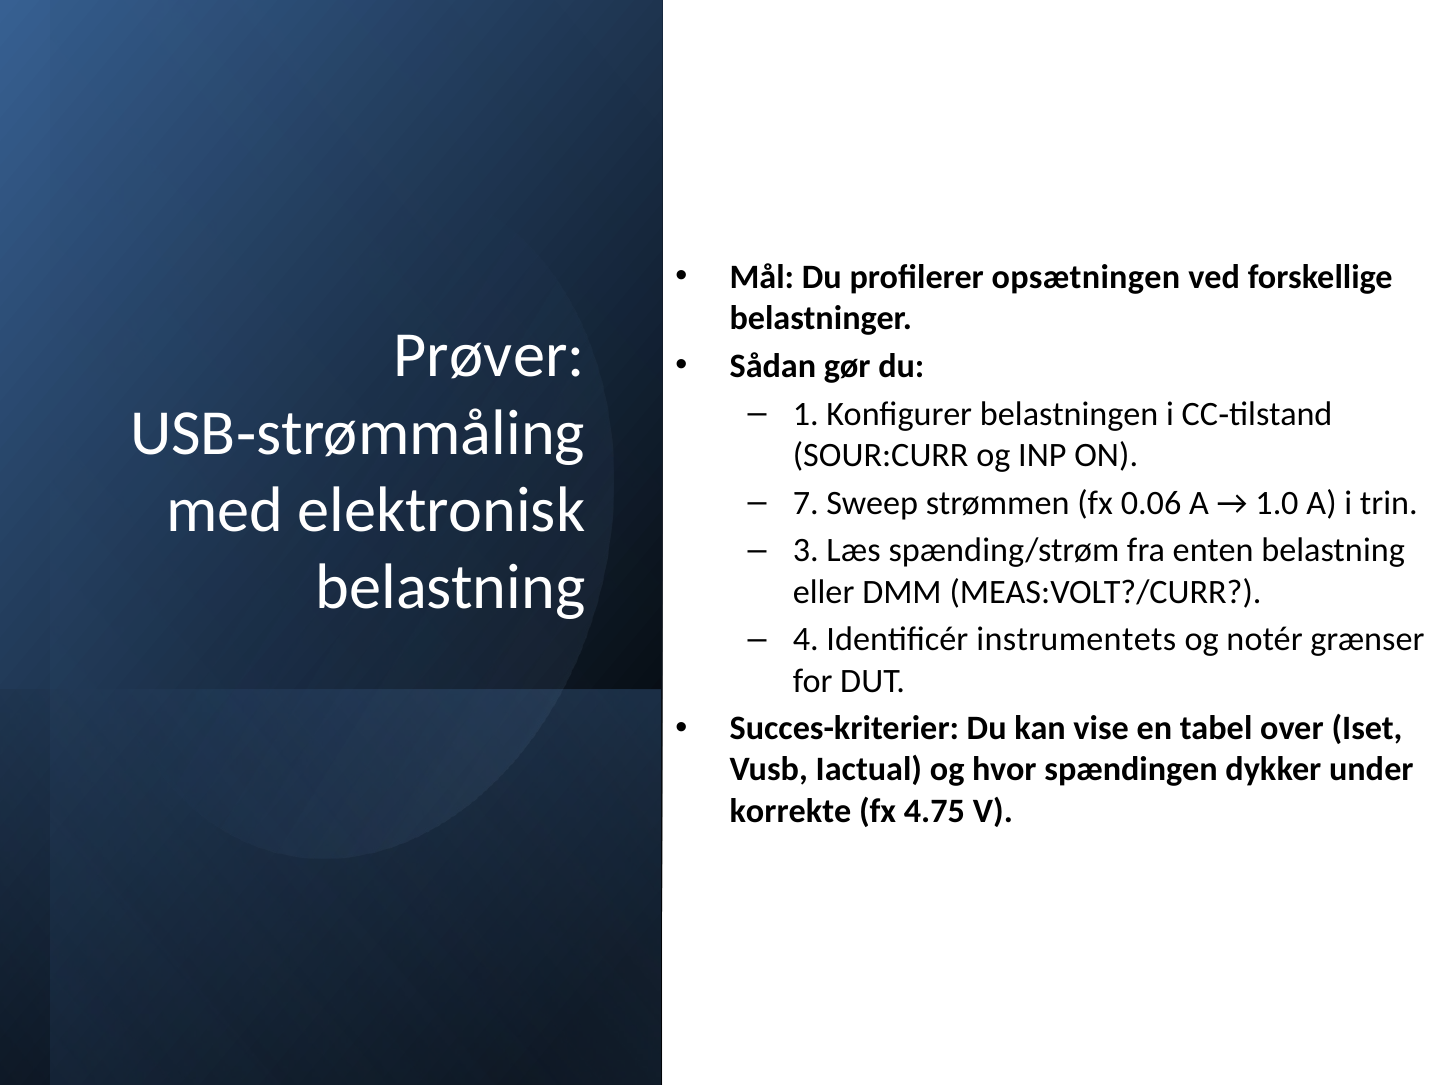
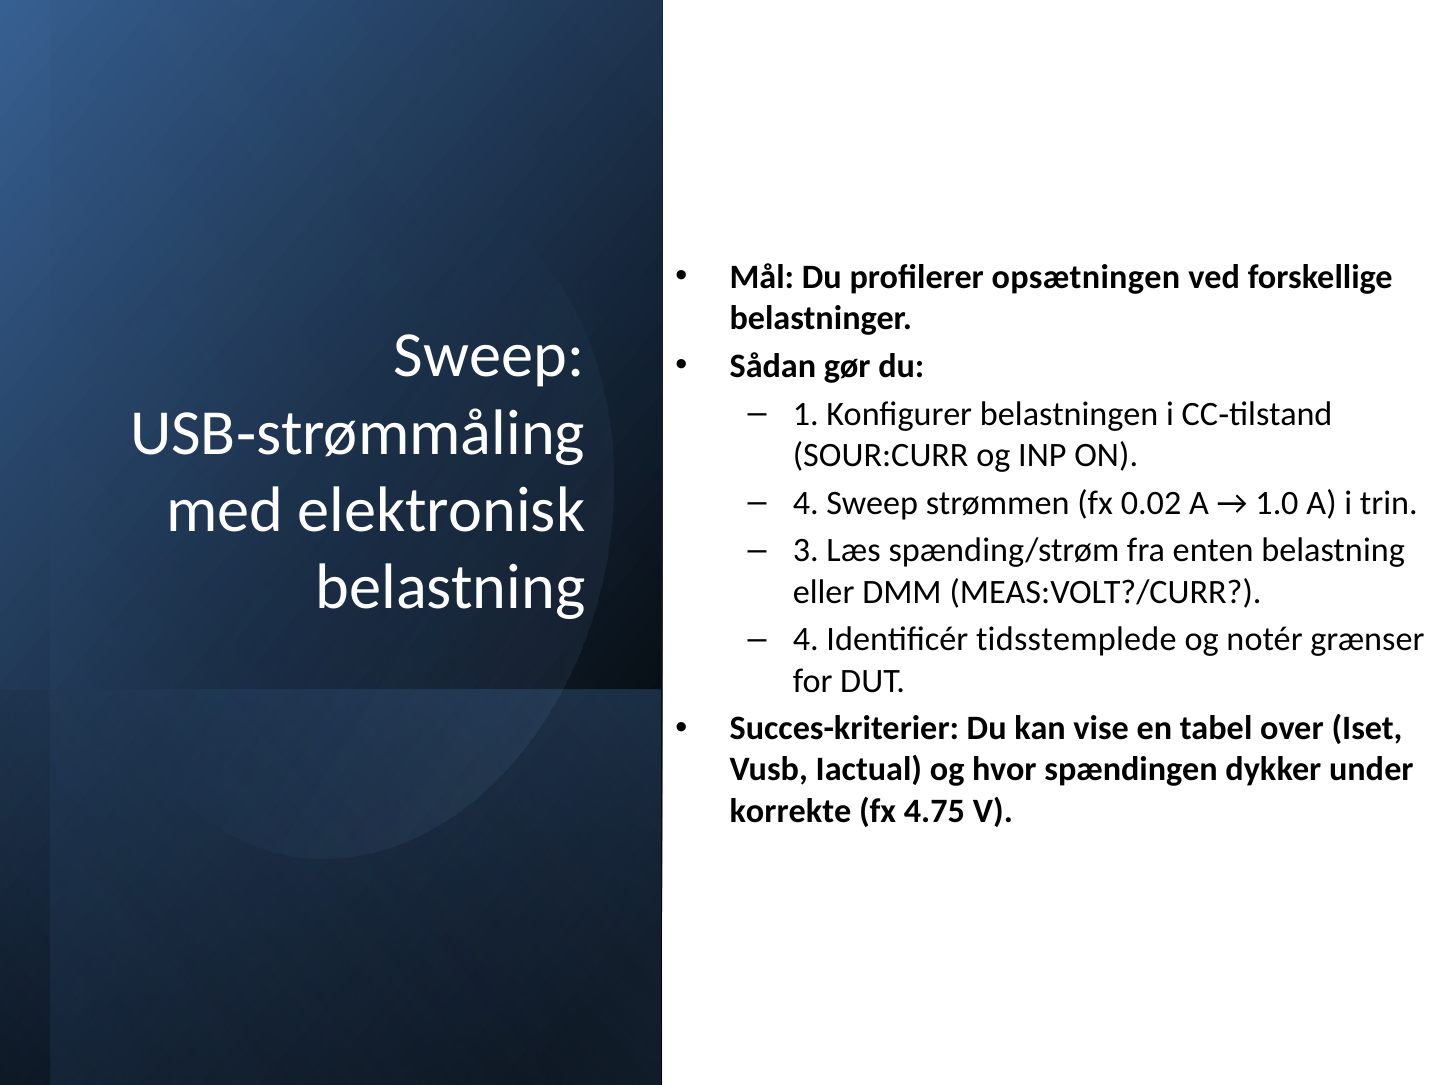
Prøver: Prøver -> Sweep (489, 356)
7: 7 -> 4 (806, 503)
0.06: 0.06 -> 0.02 (1151, 503)
instrumentets: instrumentets -> tidsstemplede (1076, 640)
